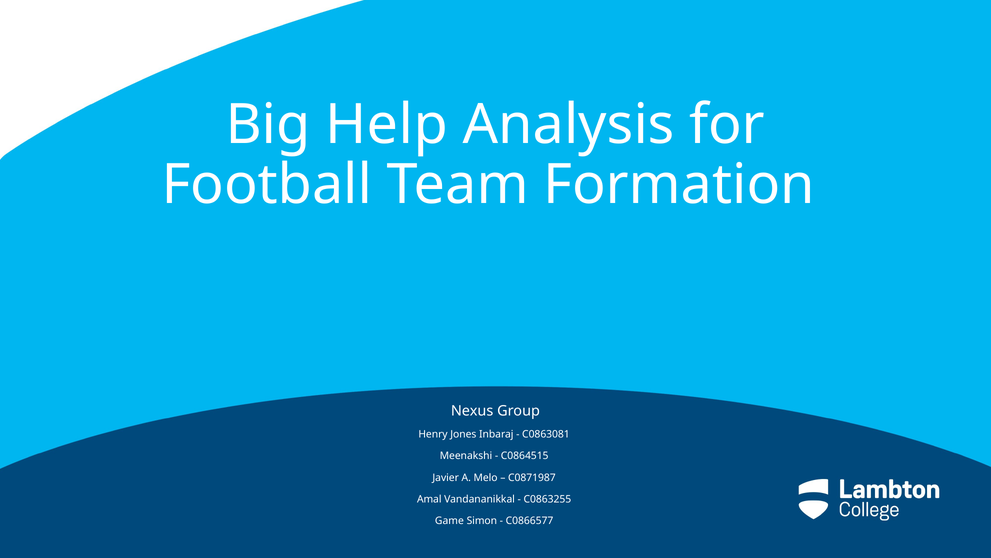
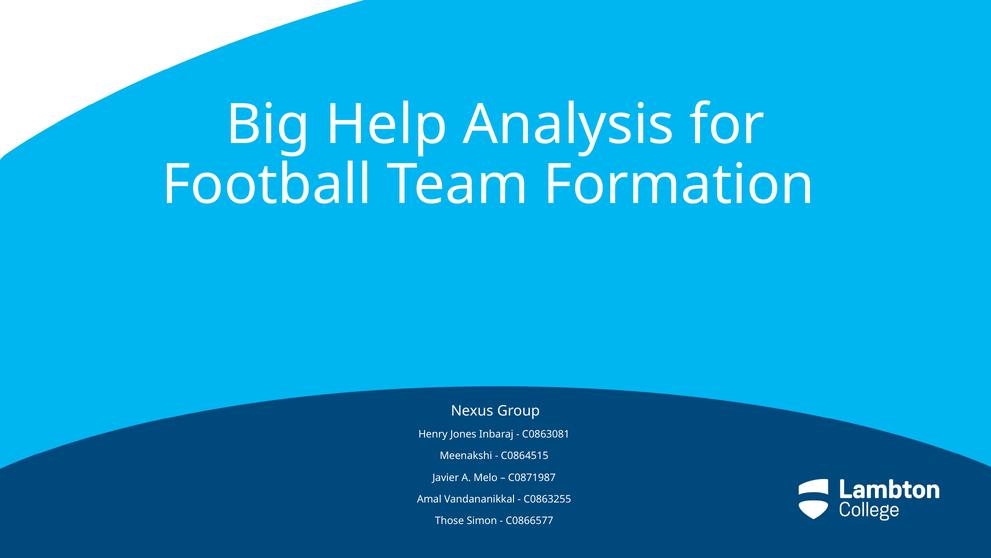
Game: Game -> Those (449, 520)
